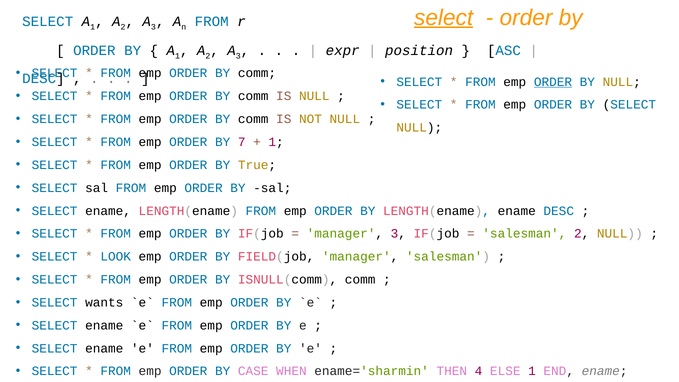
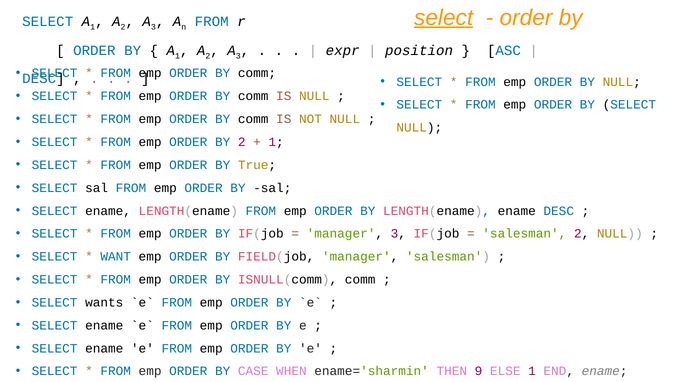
ORDER underline: present -> none (553, 82)
BY 7: 7 -> 2 (242, 142)
LOOK: LOOK -> WANT (116, 257)
4: 4 -> 9 (479, 371)
